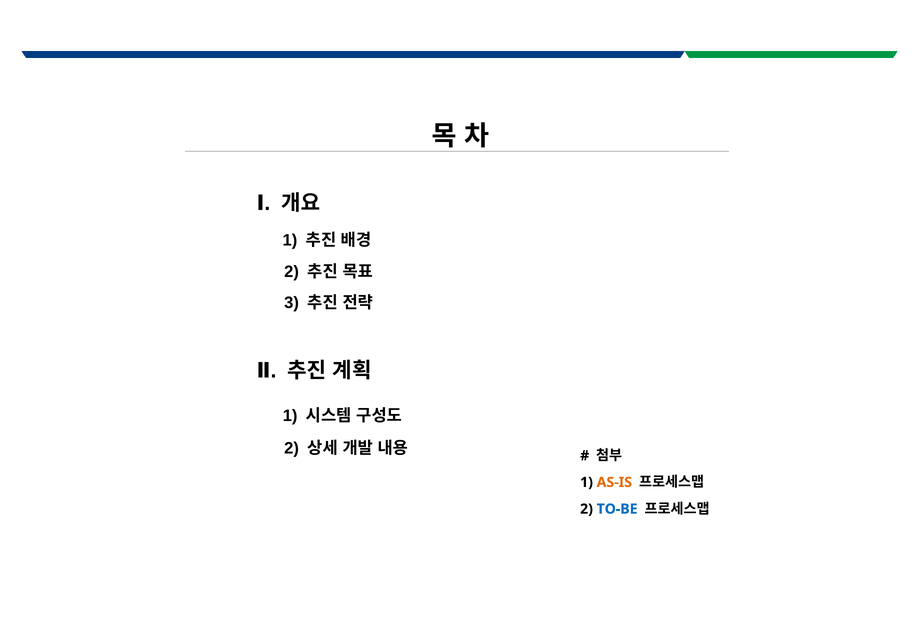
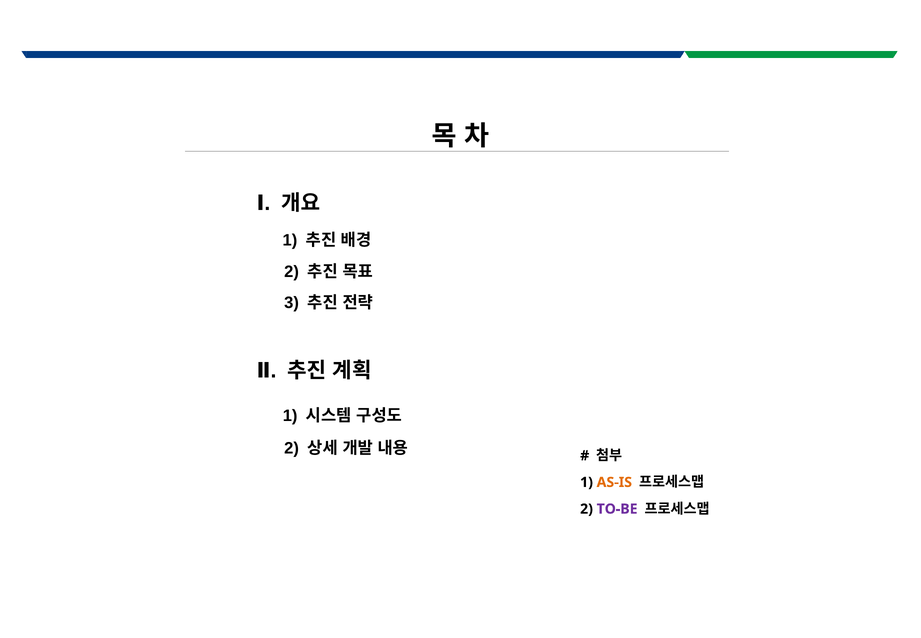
TO-BE colour: blue -> purple (617, 509)
